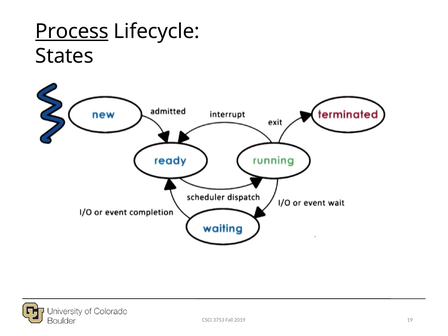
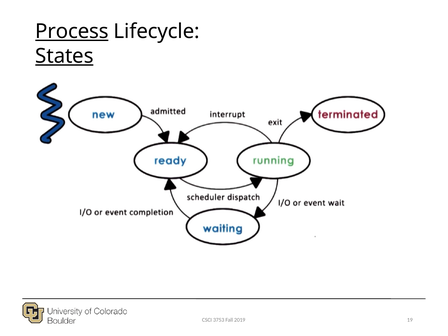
States underline: none -> present (64, 56)
